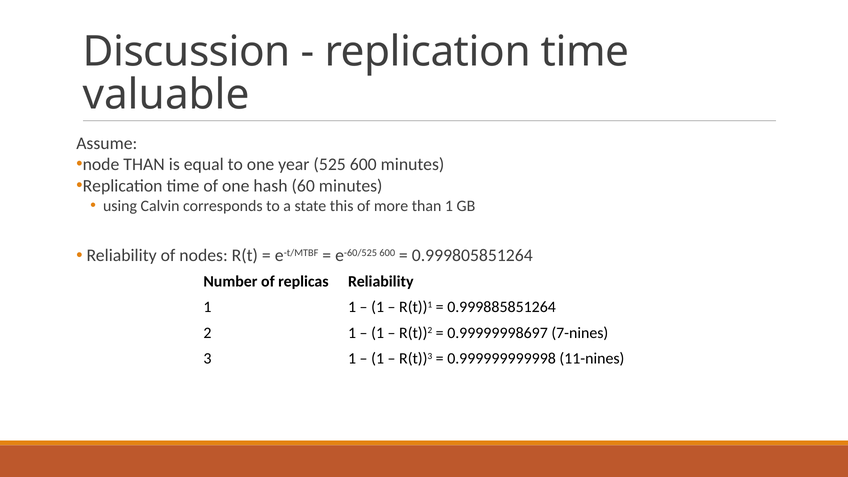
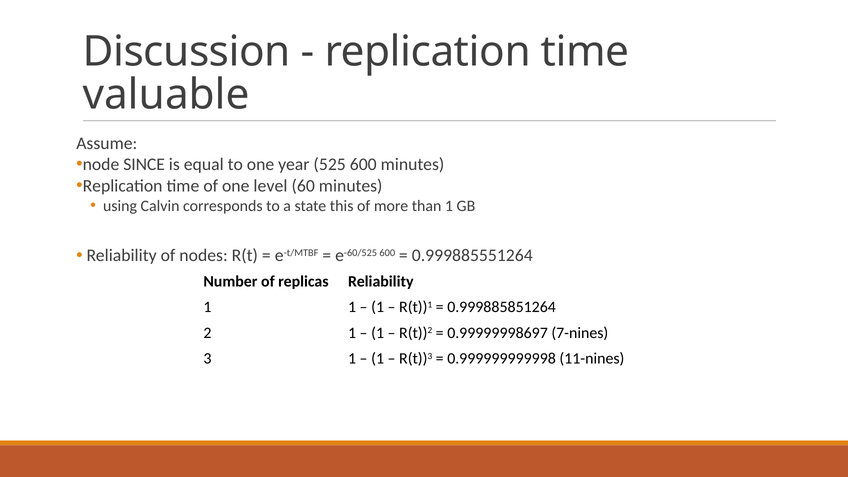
node THAN: THAN -> SINCE (144, 165)
hash: hash -> level (270, 186)
0.999805851264: 0.999805851264 -> 0.999885551264 (472, 255)
